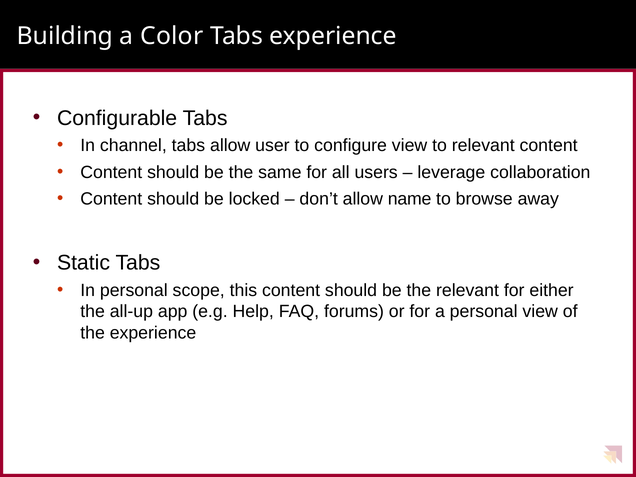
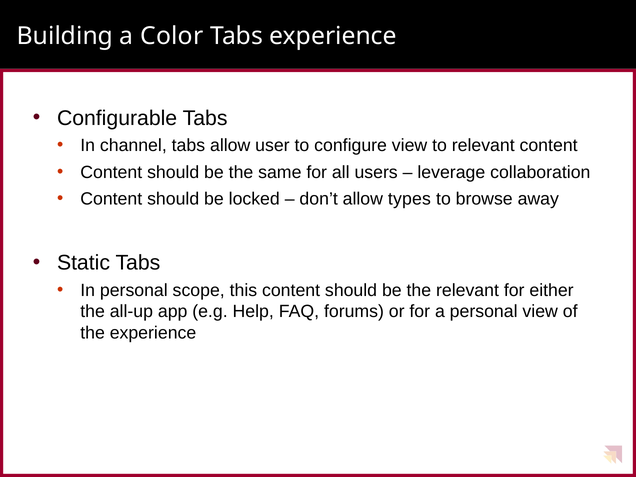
name: name -> types (409, 199)
